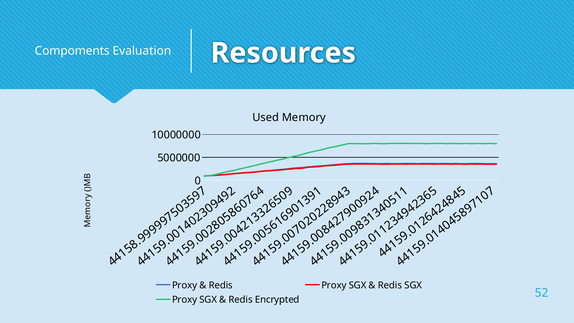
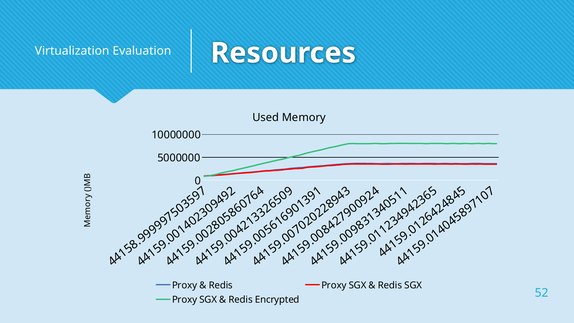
Compoments: Compoments -> Virtualization (72, 51)
